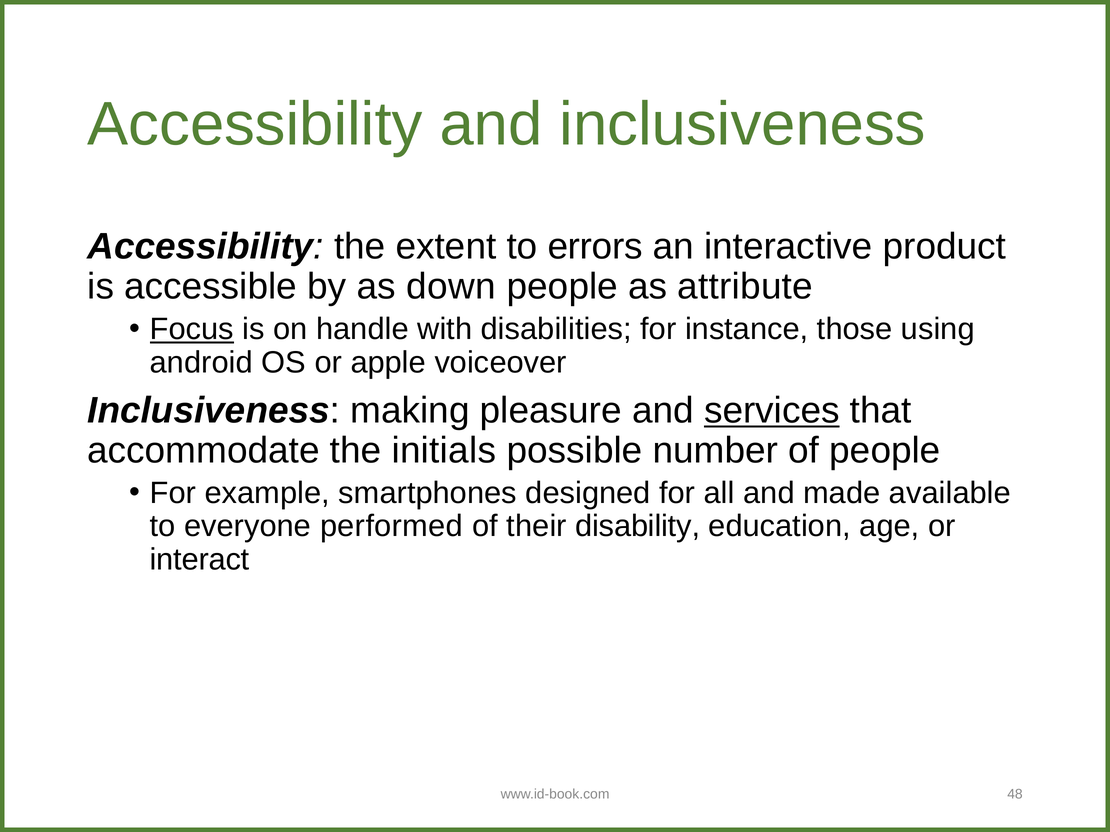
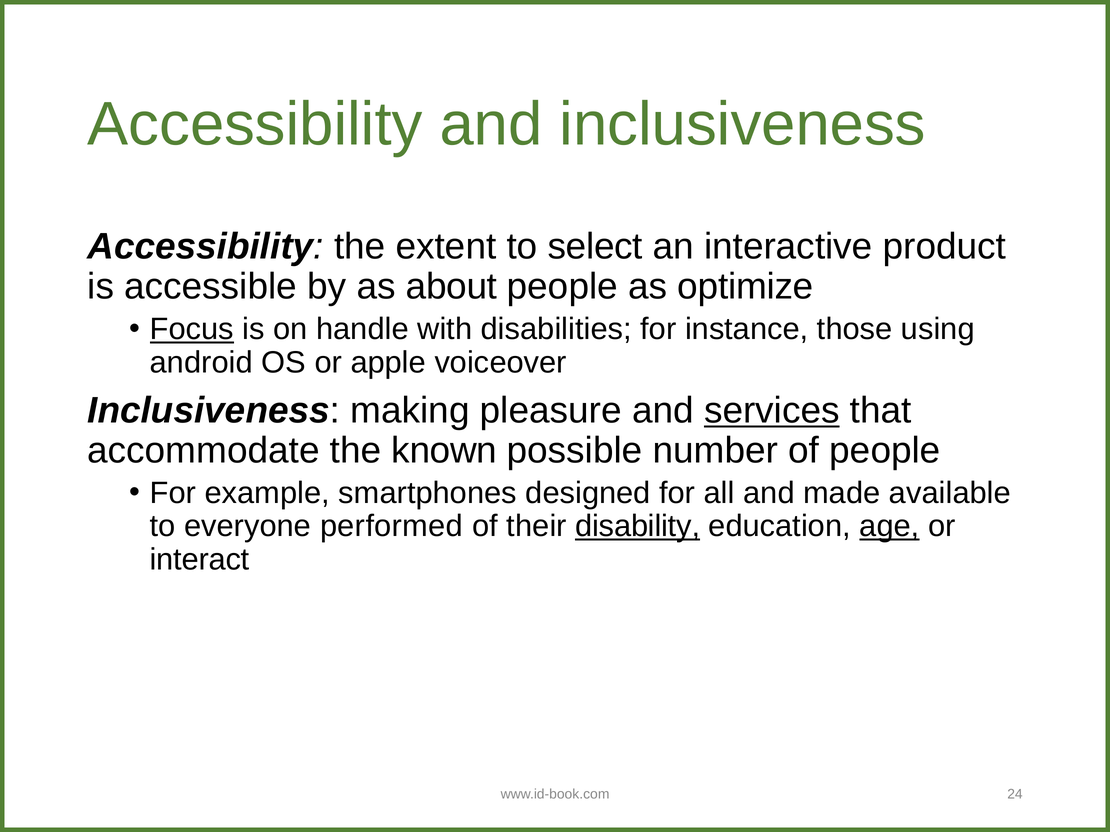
errors: errors -> select (595, 247)
down: down -> about (451, 287)
attribute: attribute -> optimize (745, 287)
initials: initials -> known (444, 451)
disability underline: none -> present (638, 527)
age underline: none -> present (889, 527)
48: 48 -> 24 (1015, 795)
